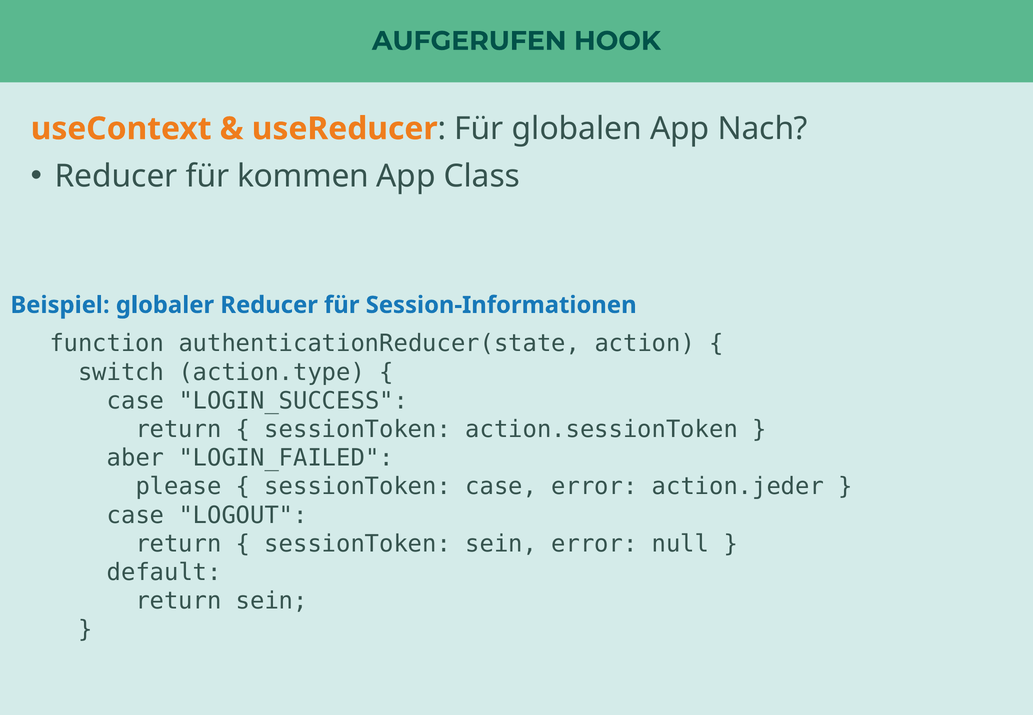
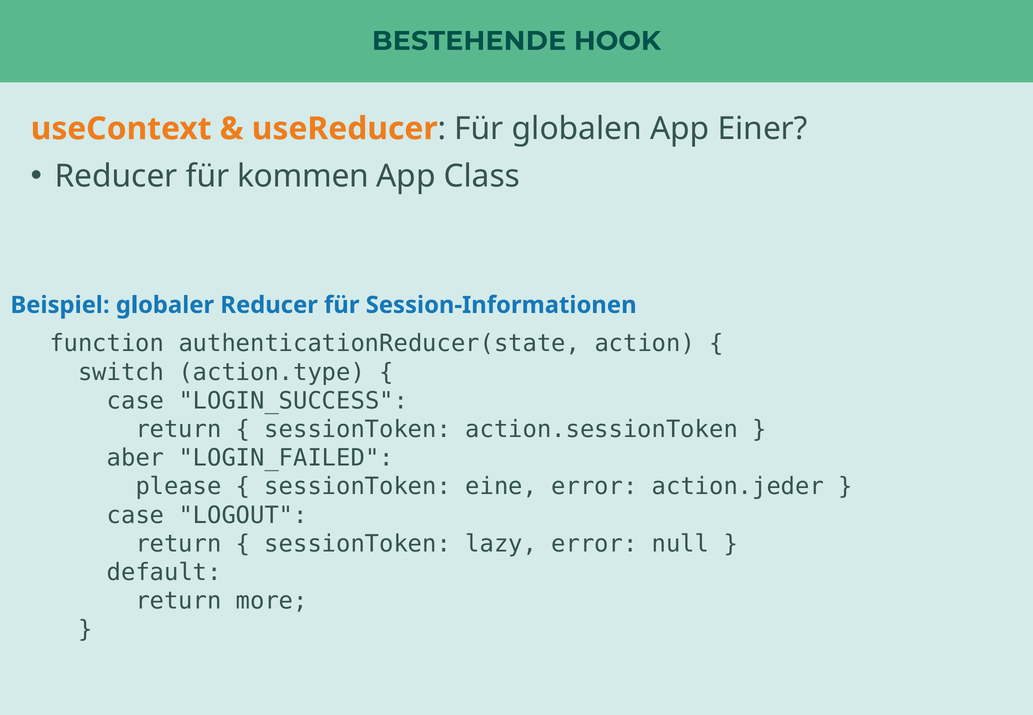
AUFGERUFEN: AUFGERUFEN -> BESTEHENDE (469, 41)
Nach: Nach -> Einer (763, 129)
sessionToken case: case -> eine (501, 487)
sessionToken sein: sein -> lazy (501, 544)
return sein: sein -> more (272, 601)
